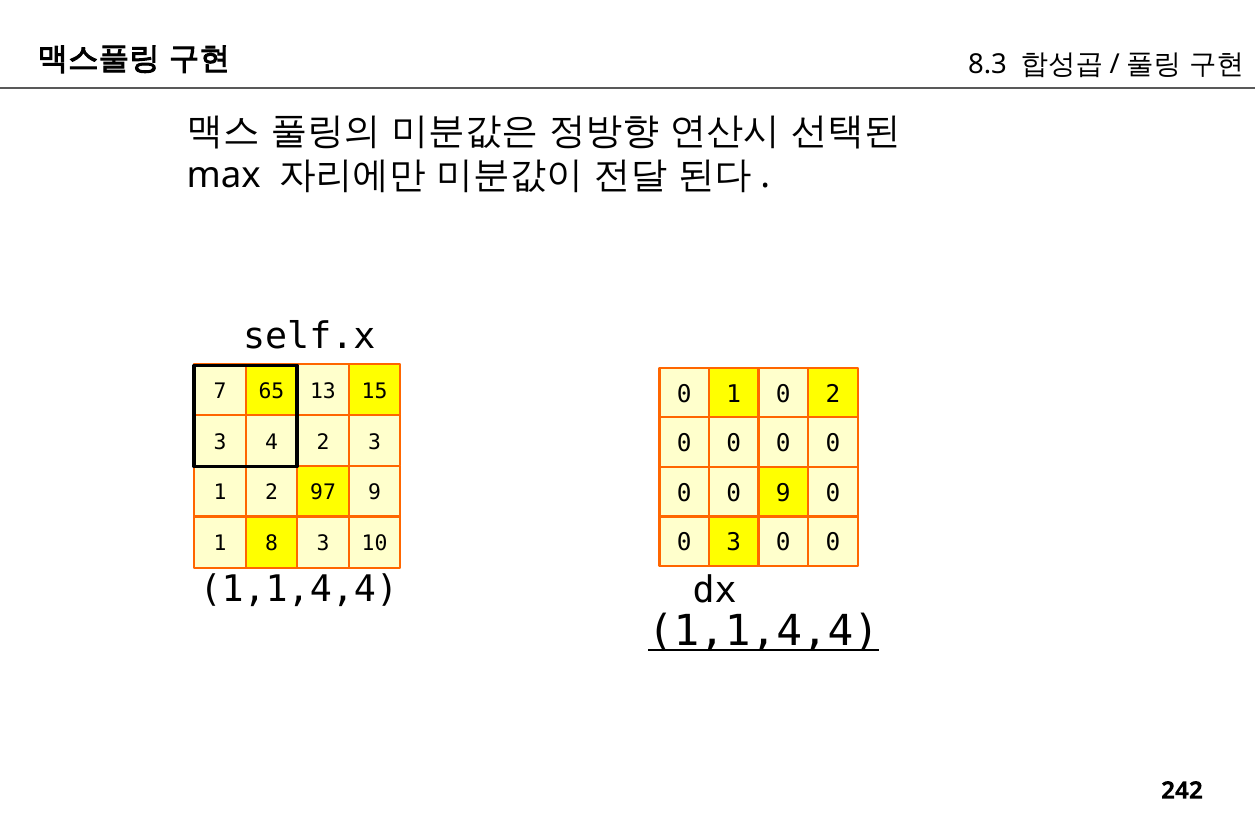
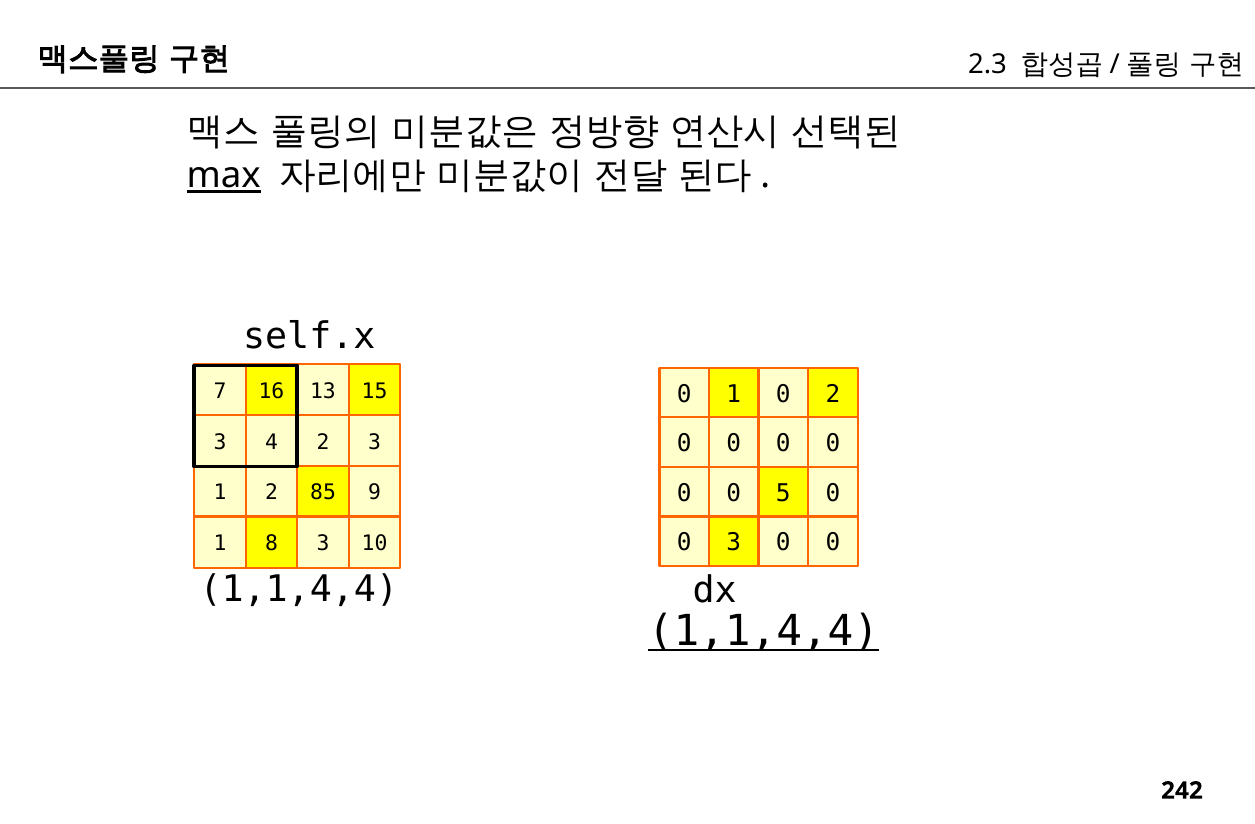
8.3: 8.3 -> 2.3 (988, 64)
max underline: none -> present (224, 176)
65: 65 -> 16 (271, 392)
0 9: 9 -> 5 (783, 494)
97: 97 -> 85 (323, 493)
